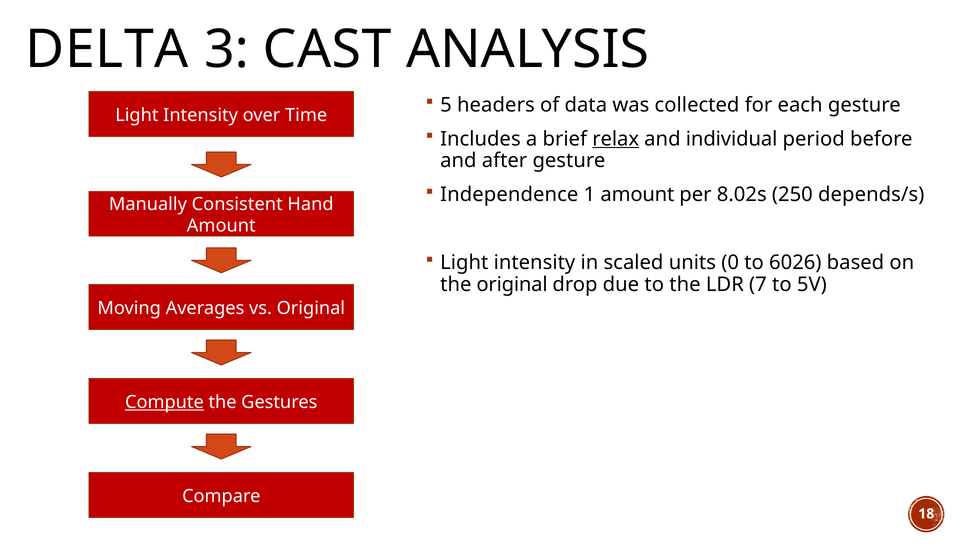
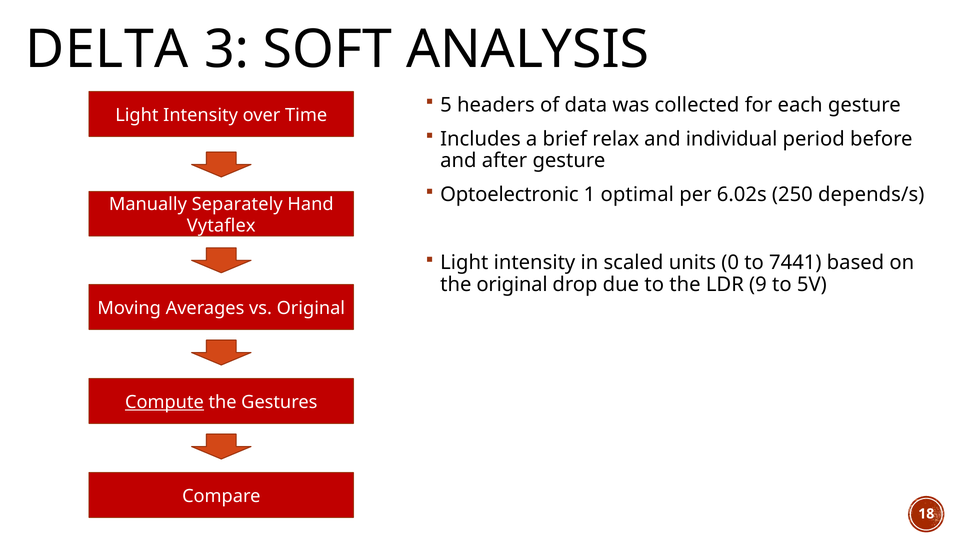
CAST: CAST -> SOFT (327, 50)
relax underline: present -> none (616, 139)
Independence: Independence -> Optoelectronic (509, 195)
1 amount: amount -> optimal (637, 195)
8.02s: 8.02s -> 6.02s (742, 195)
Consistent: Consistent -> Separately (237, 204)
Amount: Amount -> Vytaflex (221, 226)
6026: 6026 -> 7441 (795, 263)
7: 7 -> 9 (758, 285)
